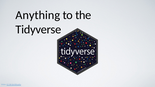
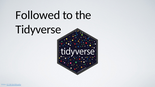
Anything: Anything -> Followed (38, 15)
